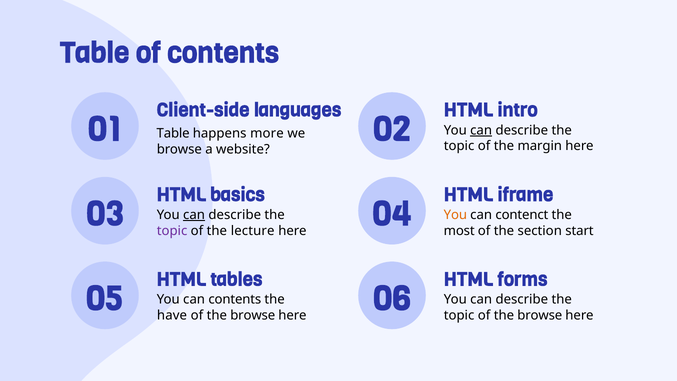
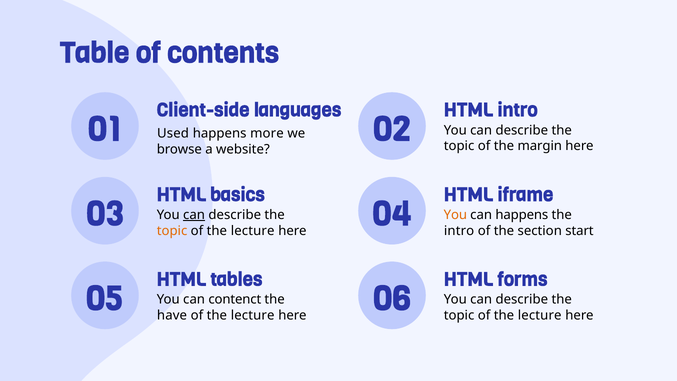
can underline: present -> none (481, 130)
Table: Table -> Used (173, 134)
can contenct: contenct -> happens (522, 215)
topic colour: purple -> orange (172, 231)
most: most -> intro (459, 231)
can contents: contents -> contenct (235, 299)
browse: browse -> lecture (253, 315)
browse: browse -> lecture (540, 315)
